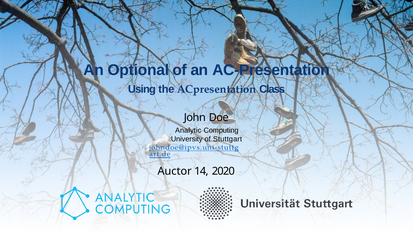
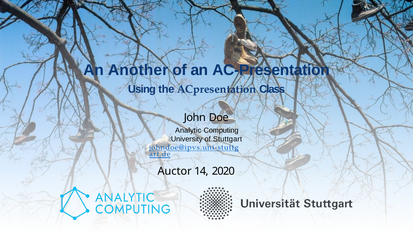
Optional: Optional -> Another (138, 70)
